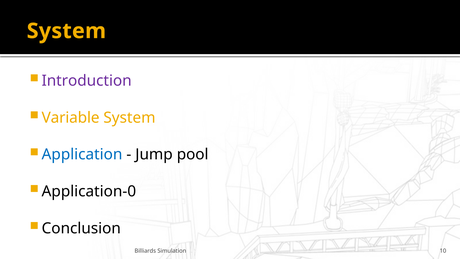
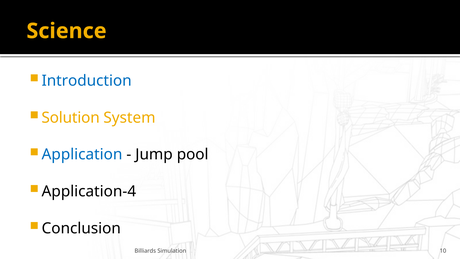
System: System -> Science (67, 31)
Introduction colour: purple -> blue (87, 81)
Variable: Variable -> Solution (71, 118)
Application-0: Application-0 -> Application-4 (89, 191)
